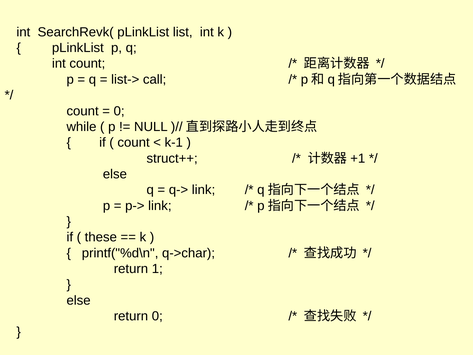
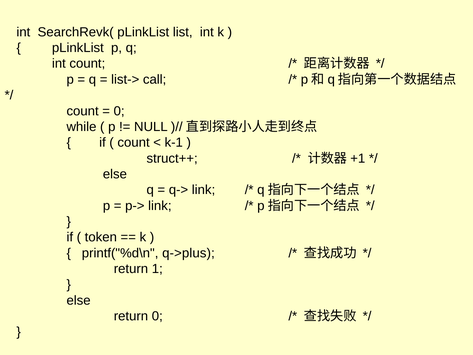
these: these -> token (101, 237)
q->char: q->char -> q->plus (188, 253)
